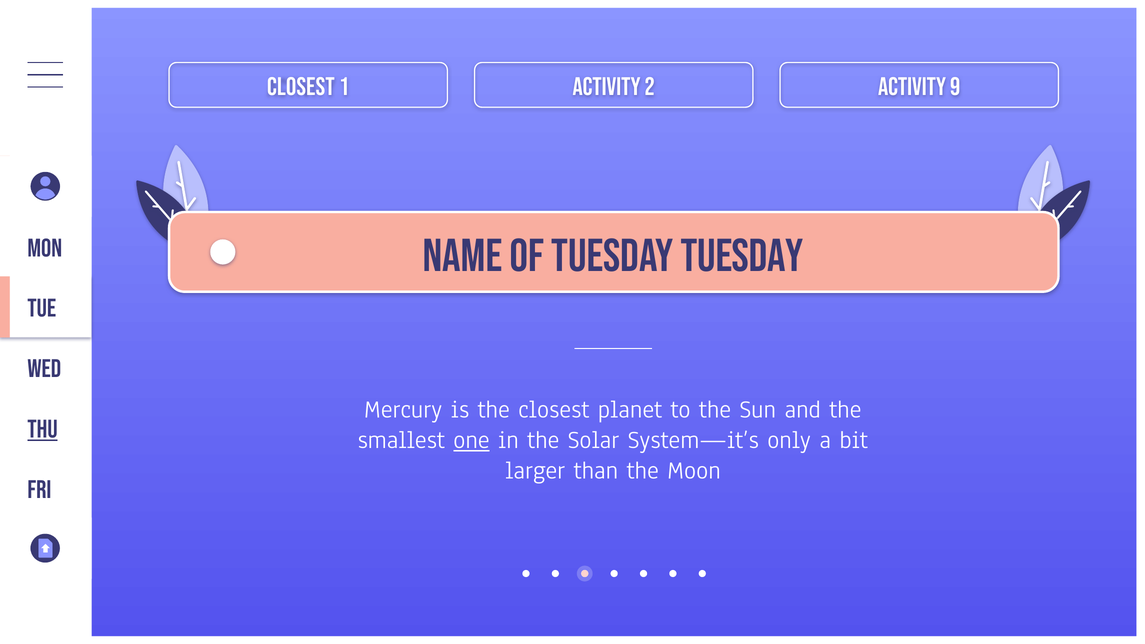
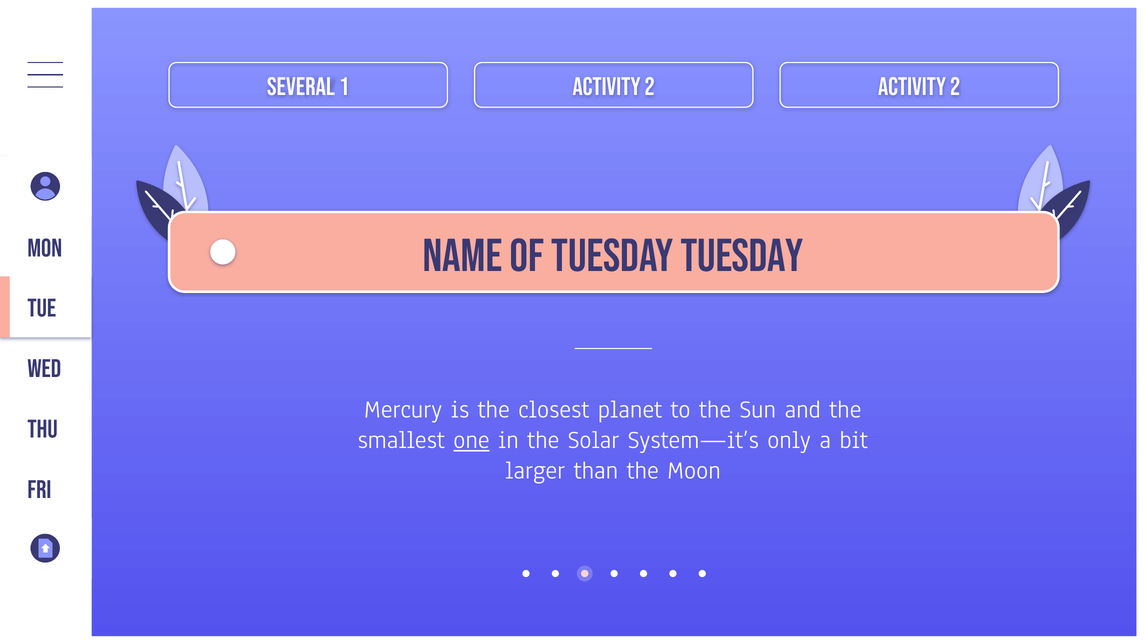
closest: closest -> several (301, 87)
9: 9 -> 2 (955, 87)
Thu underline: present -> none (43, 429)
